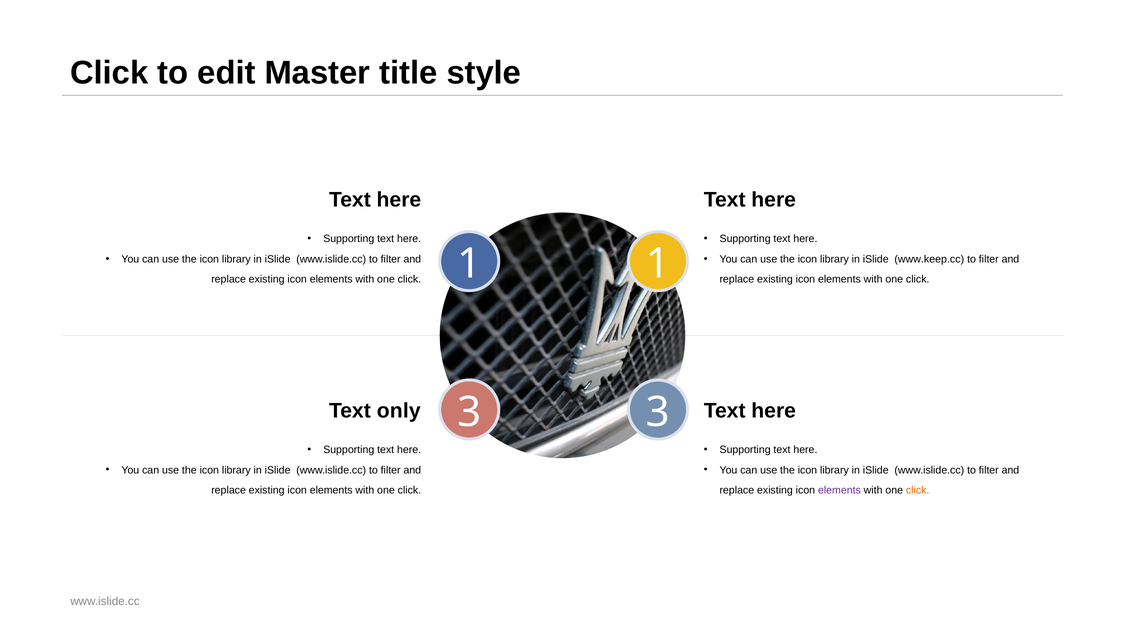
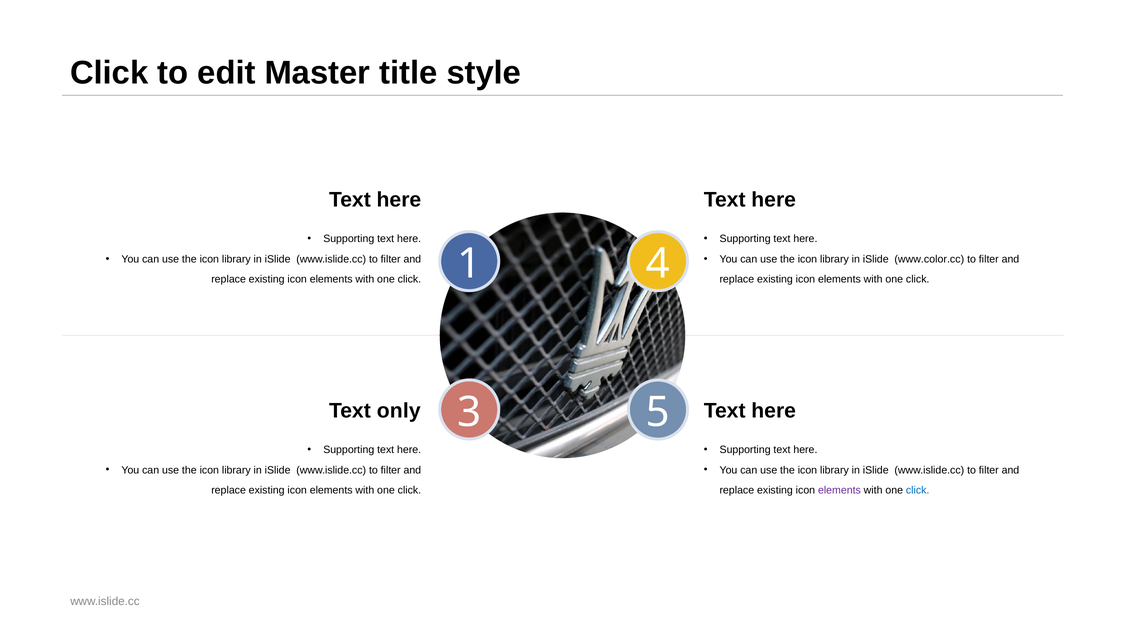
1 1: 1 -> 4 (658, 264)
www.keep.cc: www.keep.cc -> www.color.cc (929, 259)
3 3: 3 -> 5 (658, 412)
click colour: orange -> blue (918, 490)
